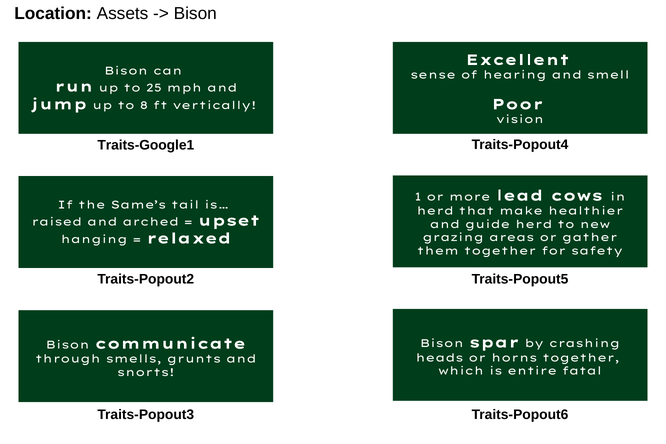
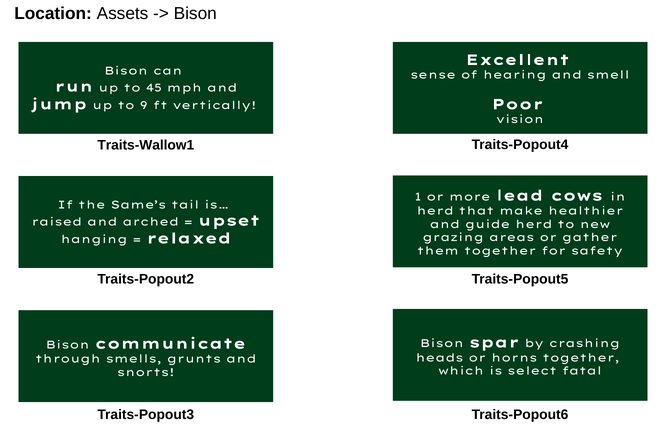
25: 25 -> 45 (154, 88)
8: 8 -> 9 (144, 106)
Traits-Google1: Traits-Google1 -> Traits-Wallow1 (146, 145)
entire: entire -> select (532, 371)
